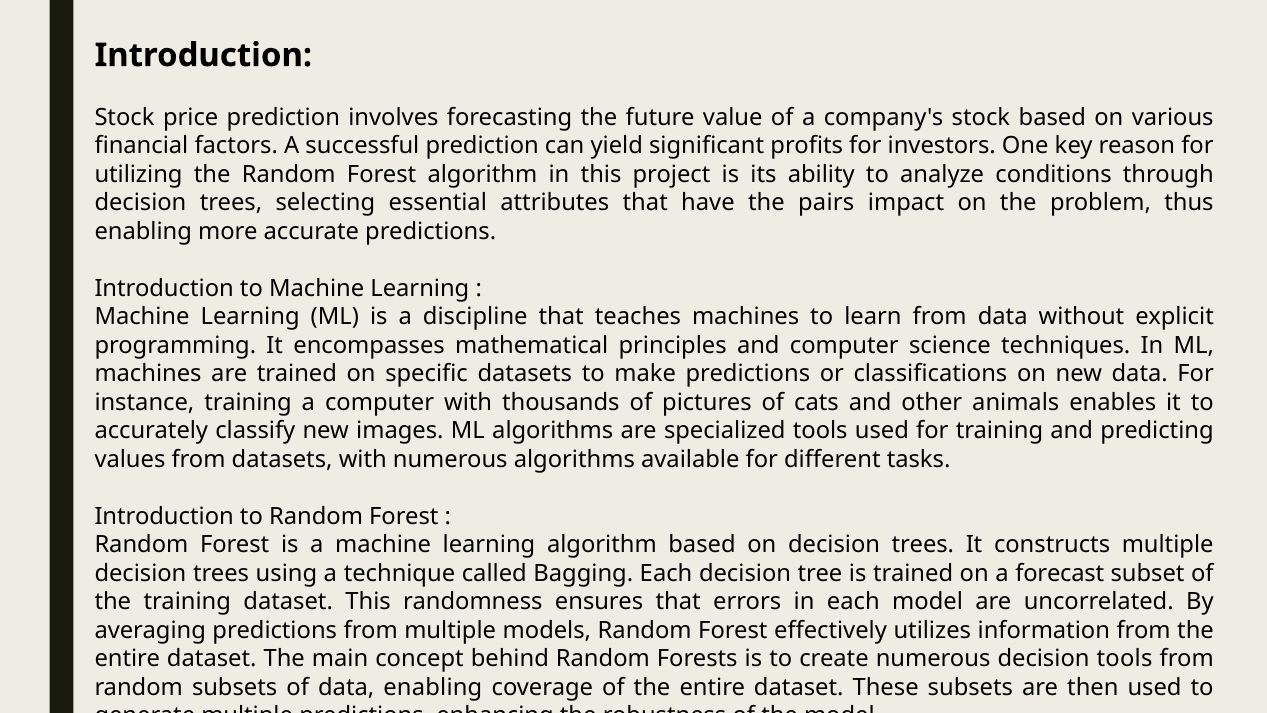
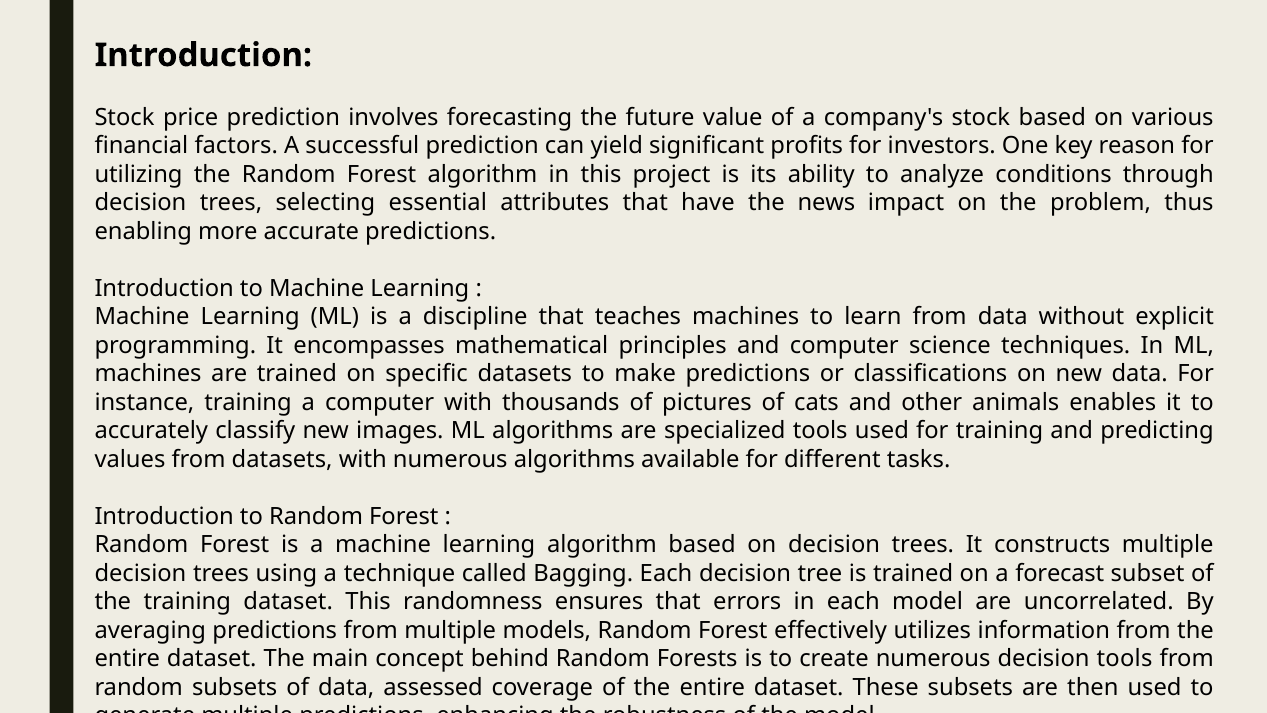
pairs: pairs -> news (826, 203)
data enabling: enabling -> assessed (433, 687)
